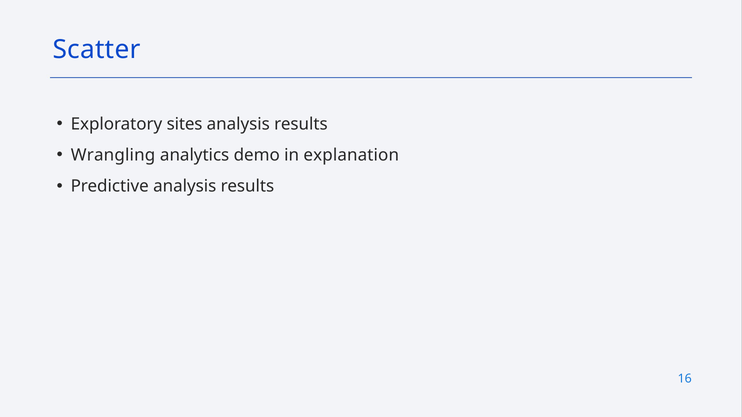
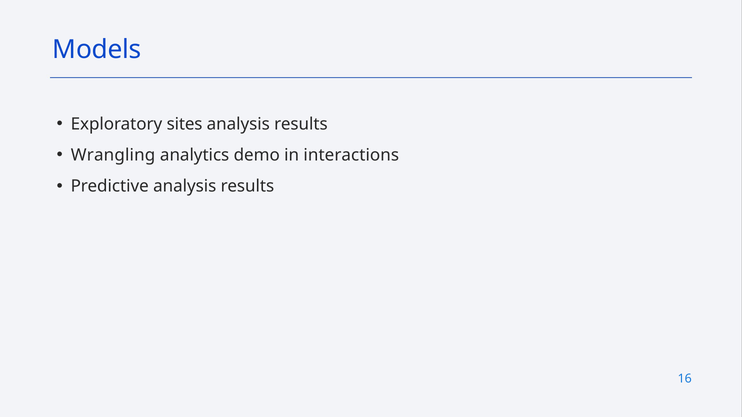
Scatter: Scatter -> Models (97, 50)
explanation: explanation -> interactions (351, 155)
